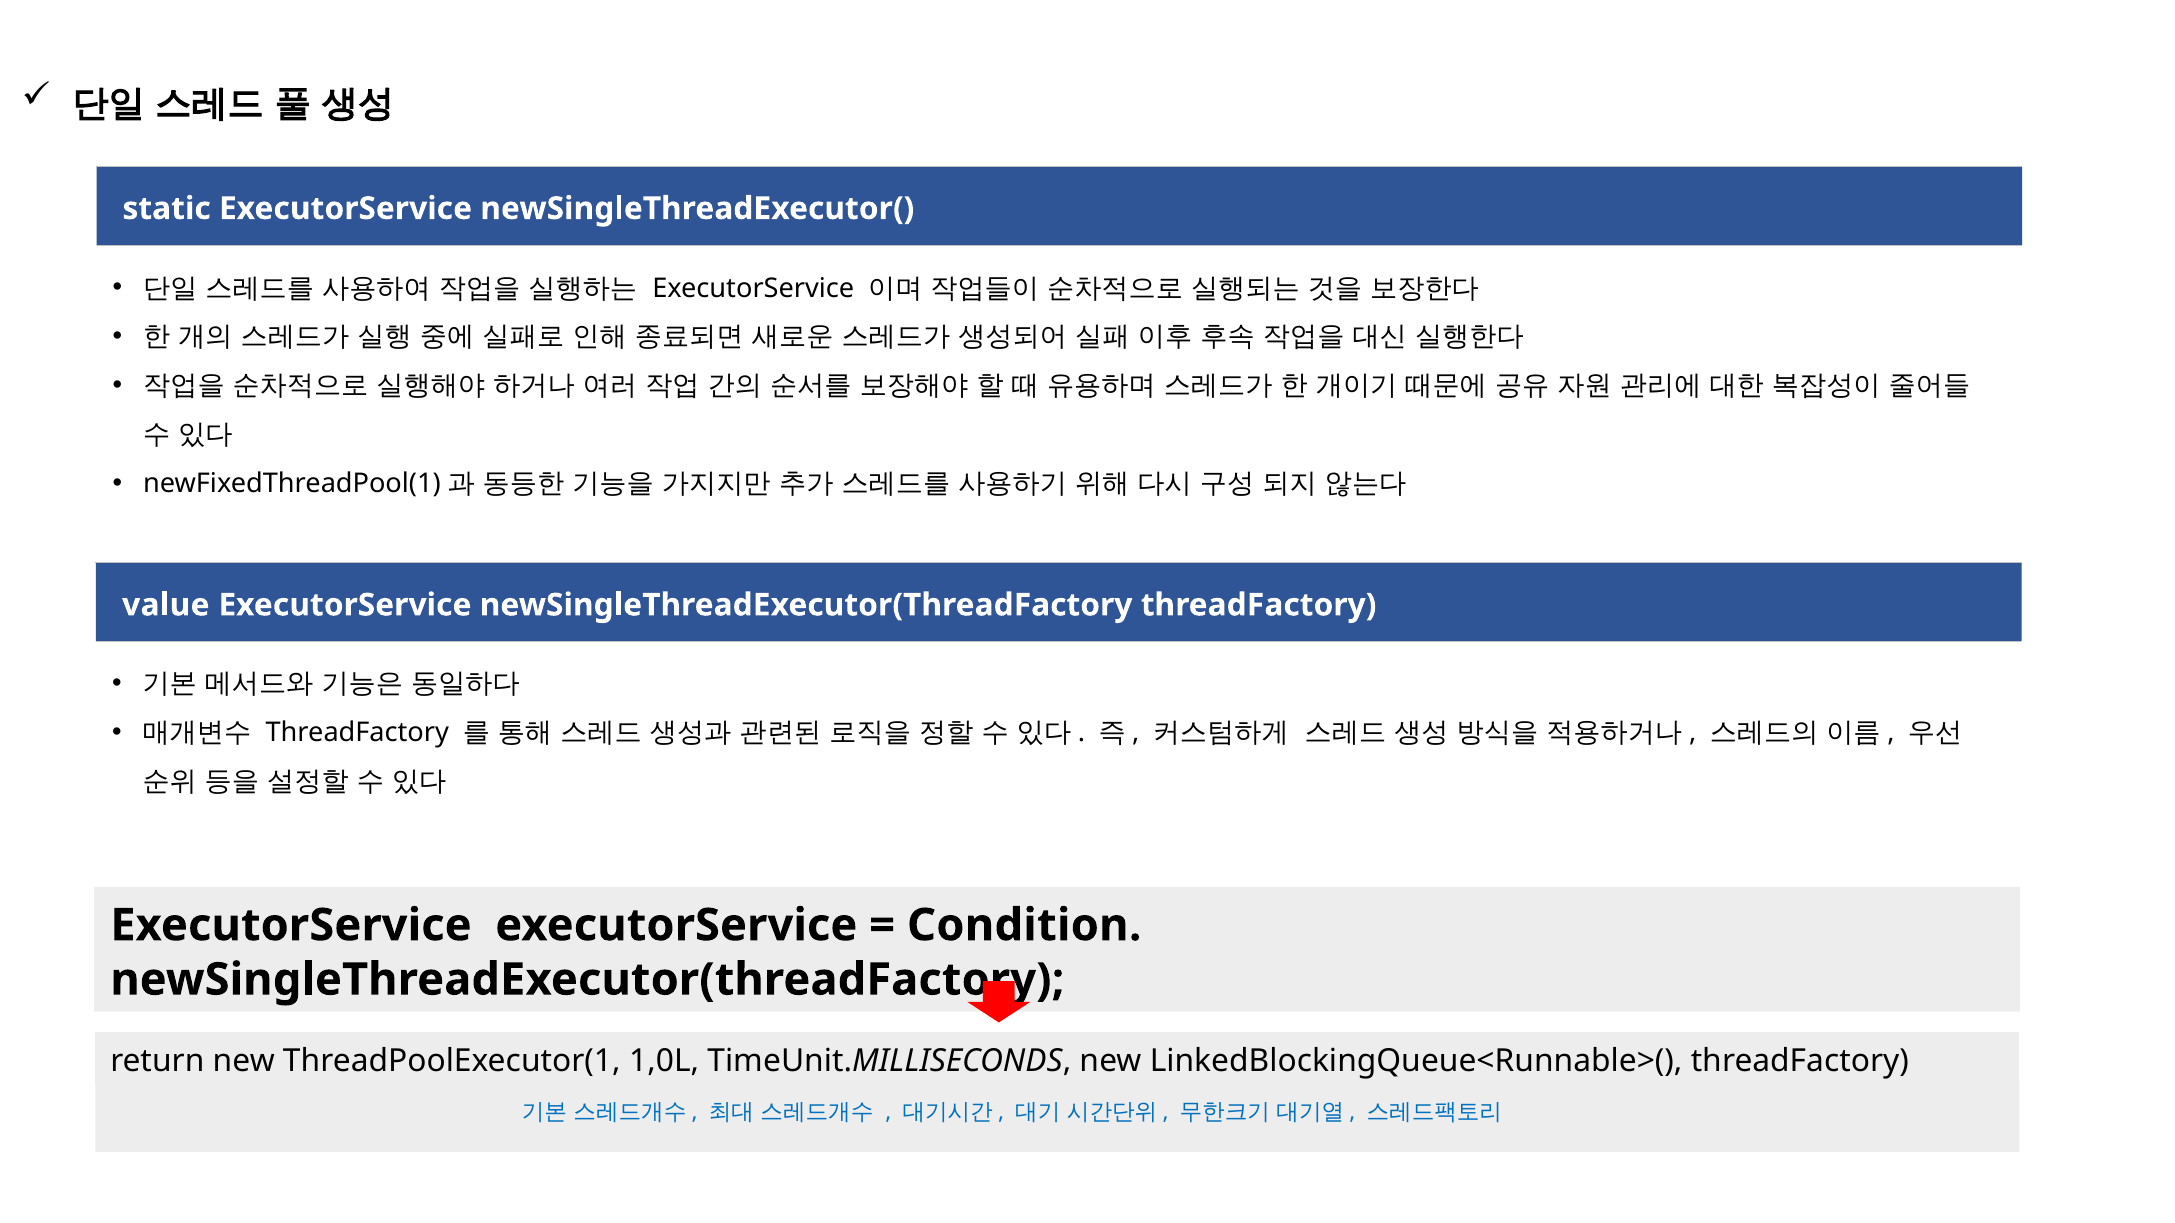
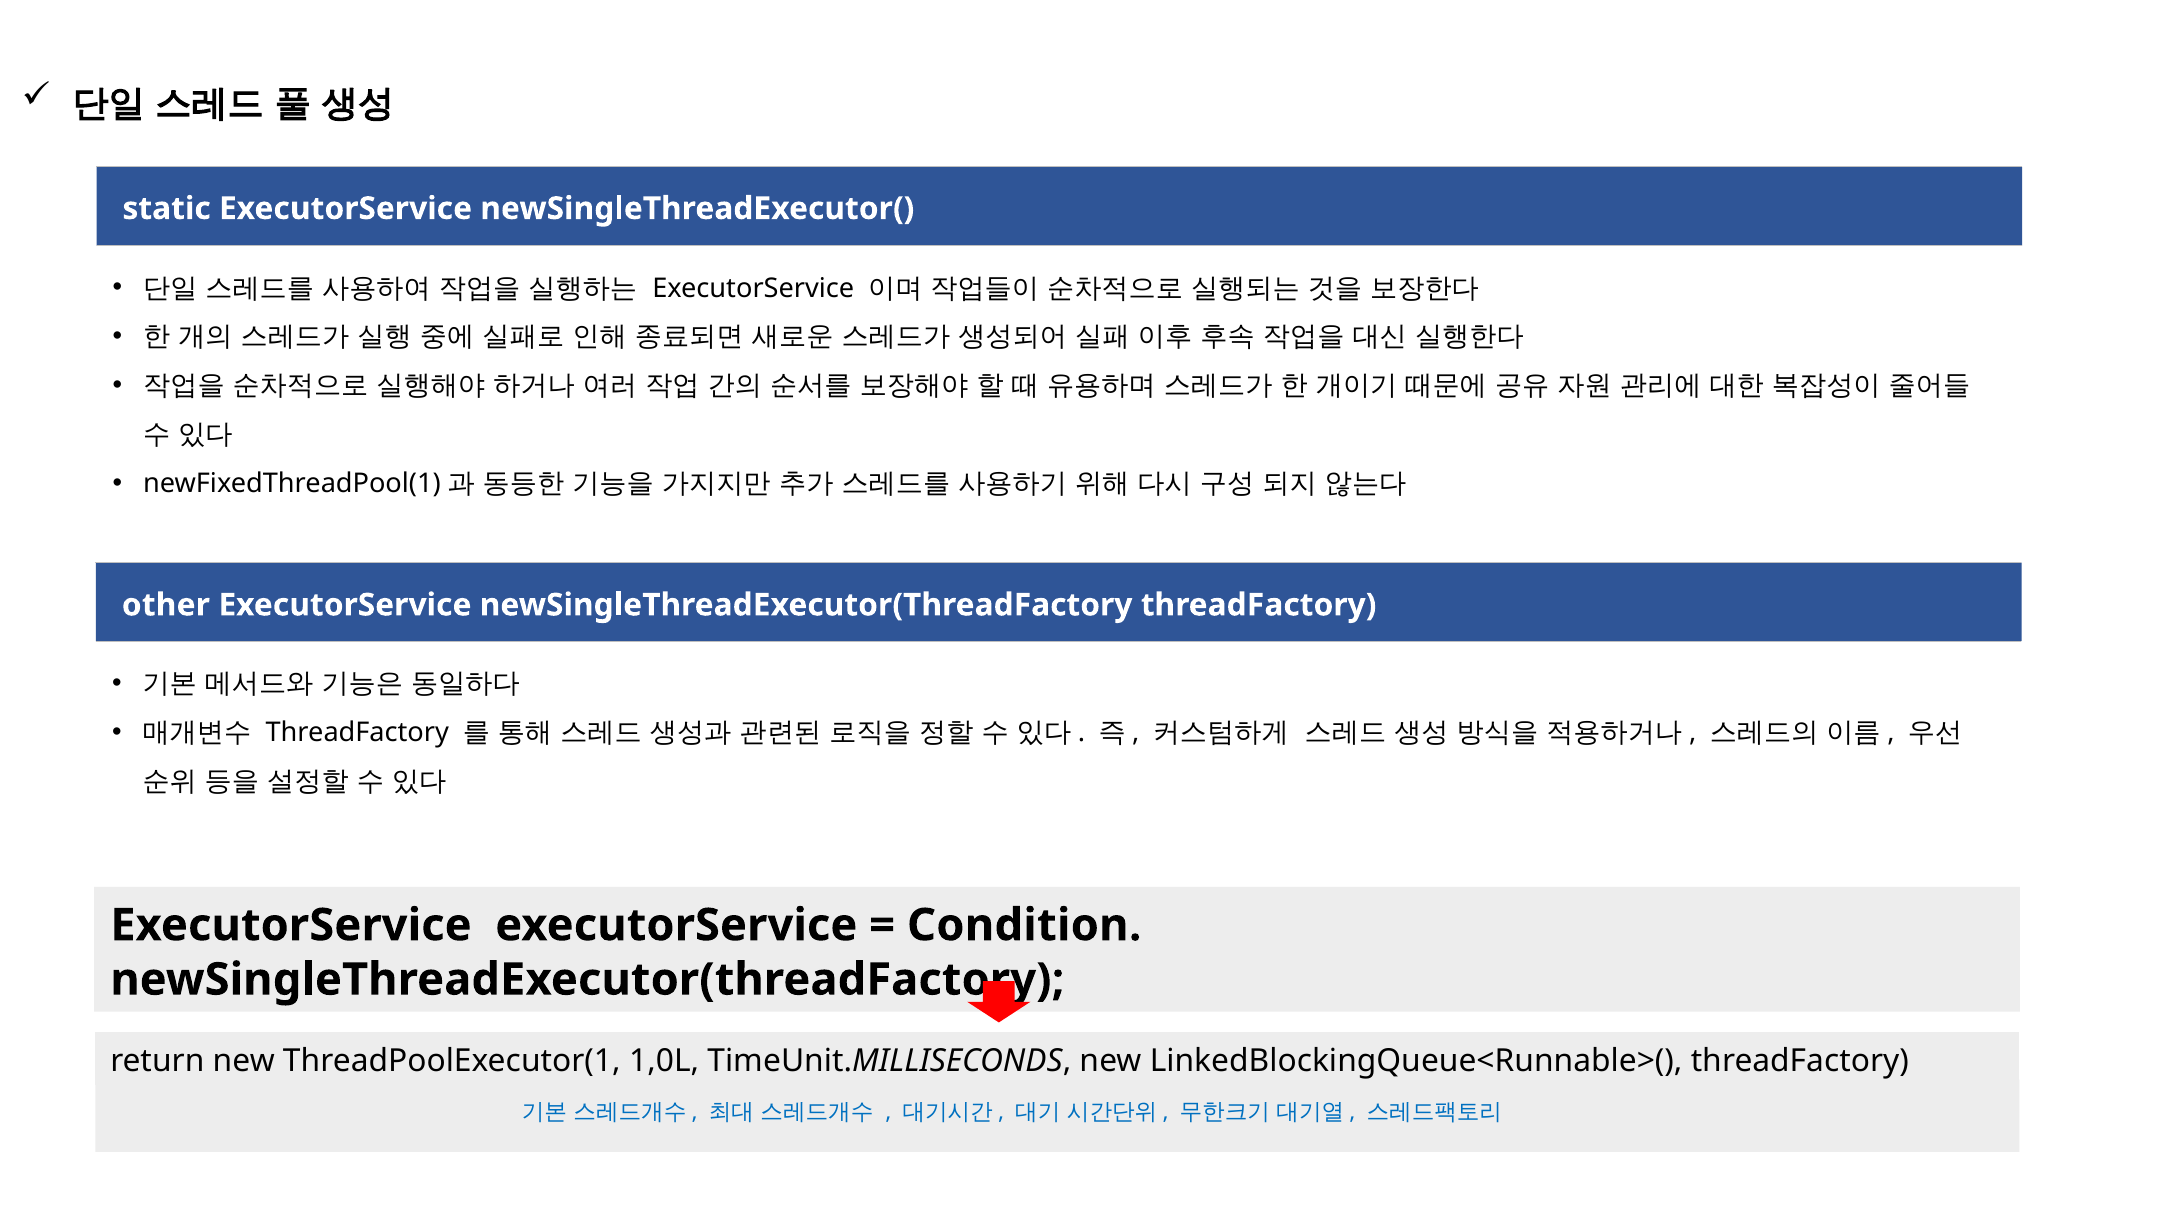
value: value -> other (166, 605)
